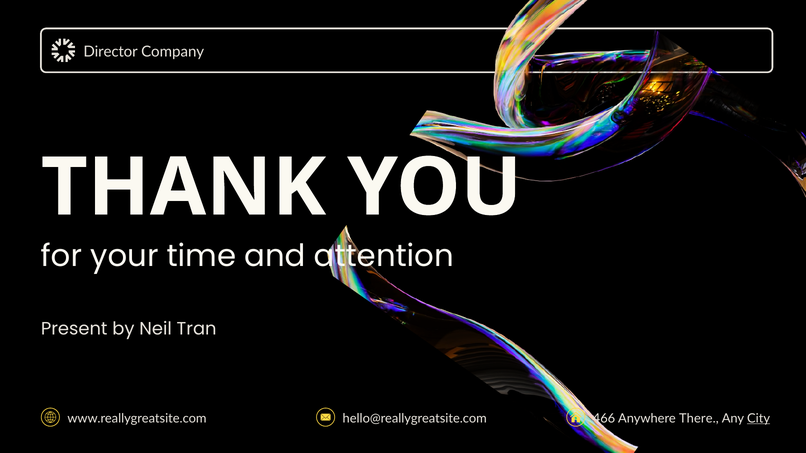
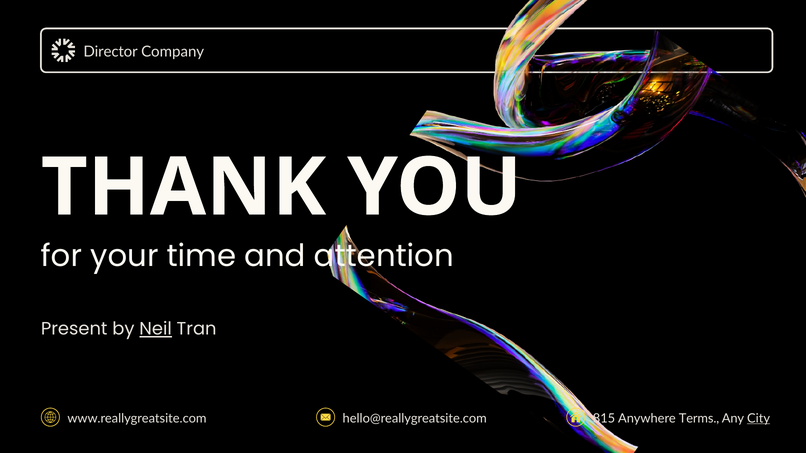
Neil underline: none -> present (156, 329)
466: 466 -> 815 (604, 419)
There: There -> Terms (699, 419)
